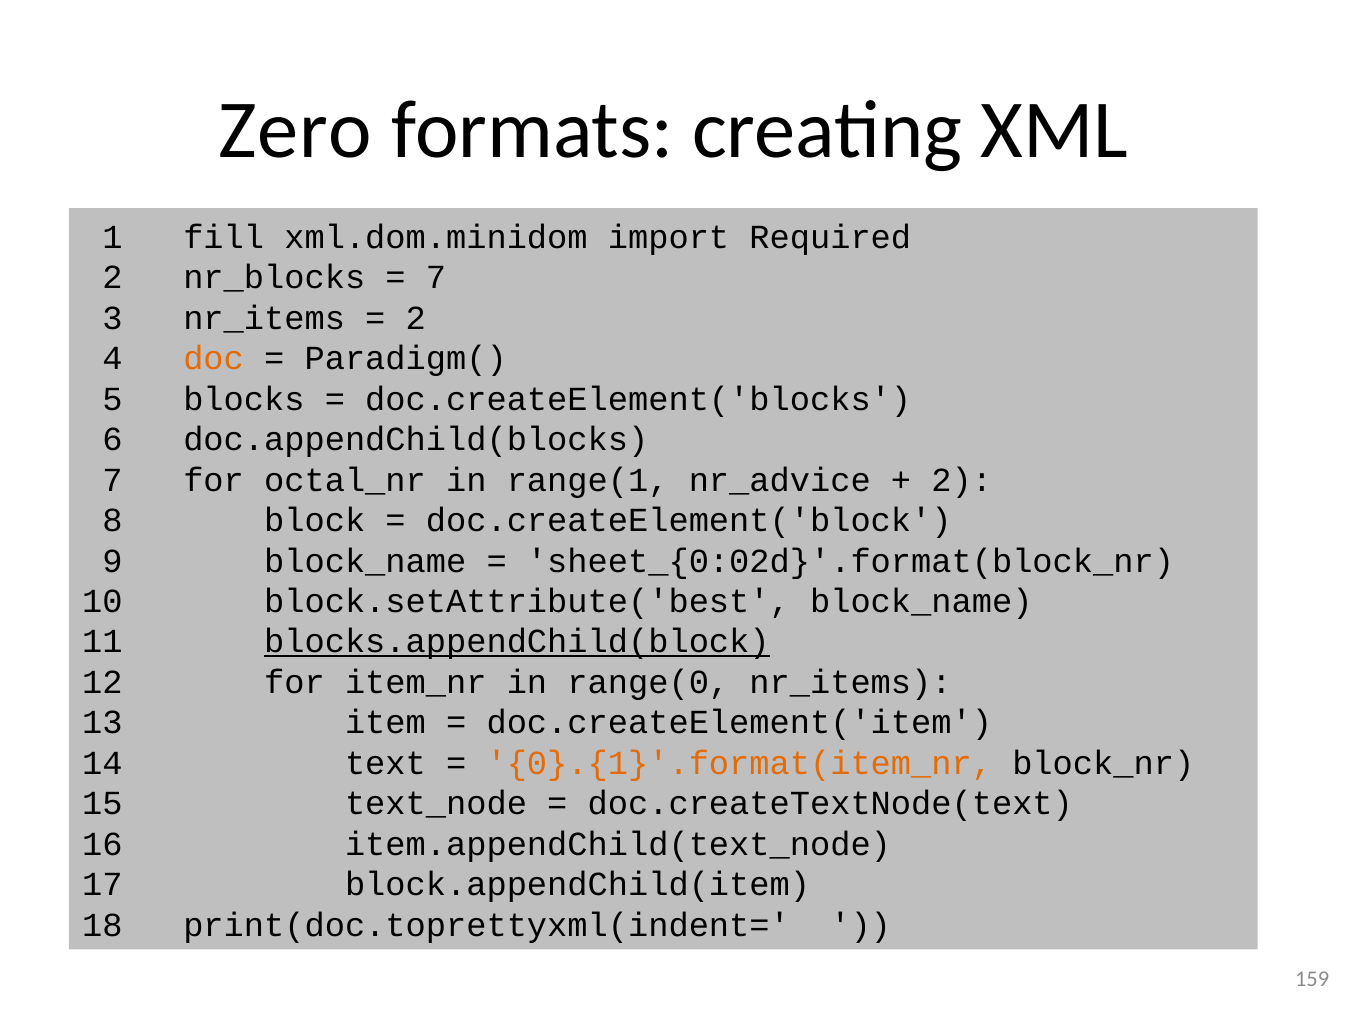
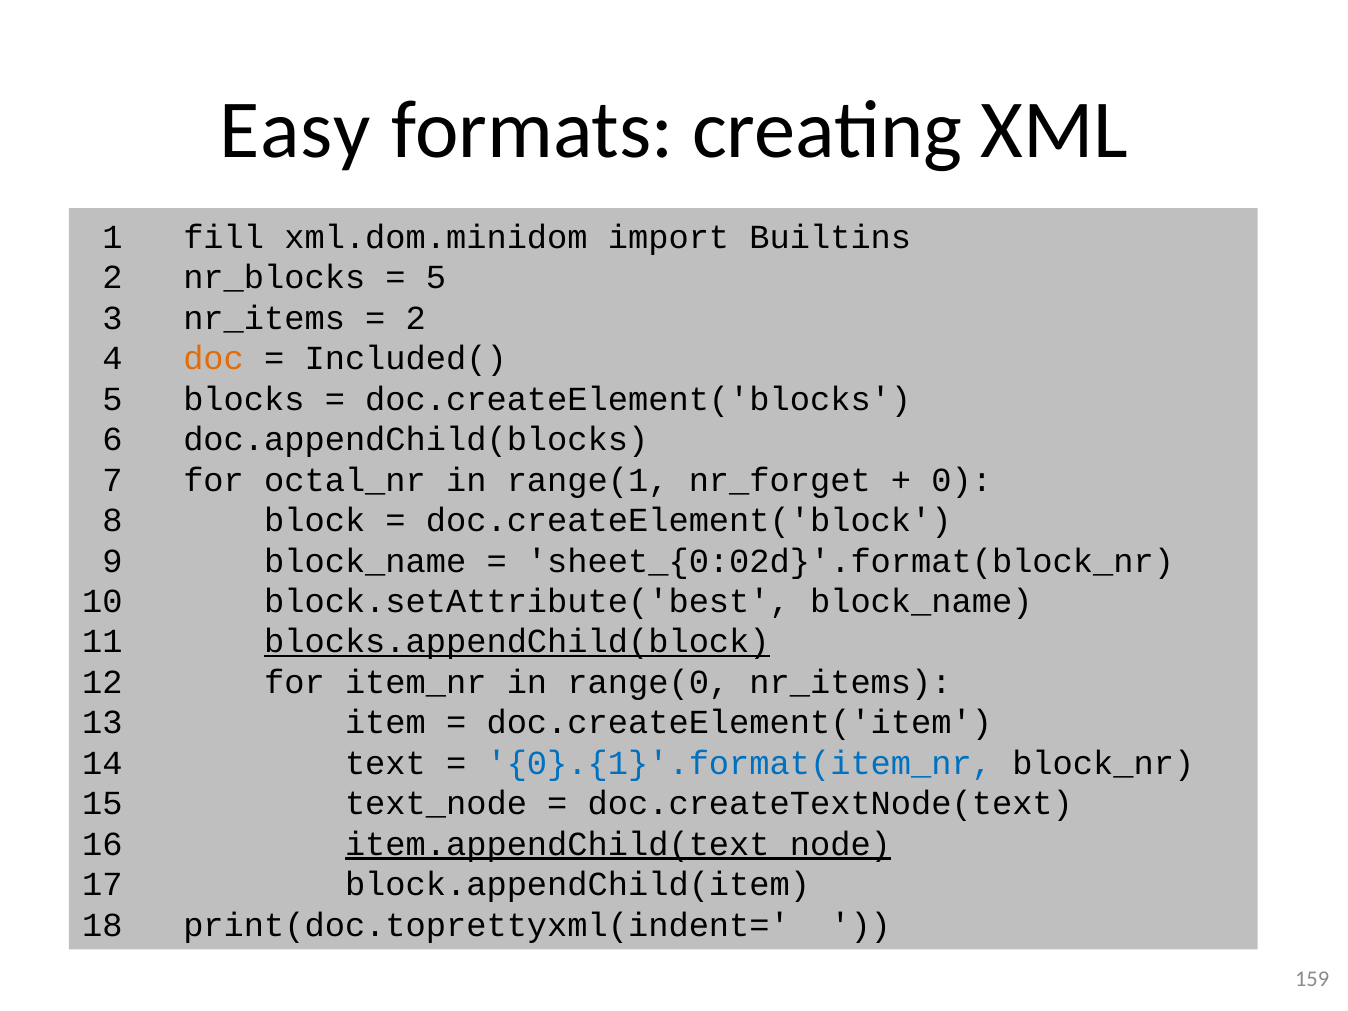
Zero: Zero -> Easy (295, 130)
Required: Required -> Builtins (830, 237)
7: 7 -> 5 (436, 278)
Paradigm(: Paradigm( -> Included( (406, 359)
nr_advice: nr_advice -> nr_forget (780, 480)
2: 2 -> 0 (962, 480)
0}.{1}'.format(item_nr colour: orange -> blue (739, 763)
item.appendChild(text_node underline: none -> present (618, 844)
